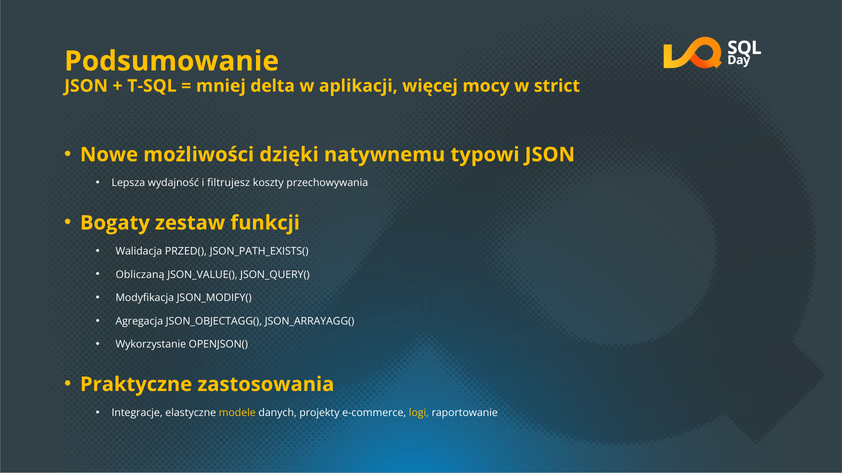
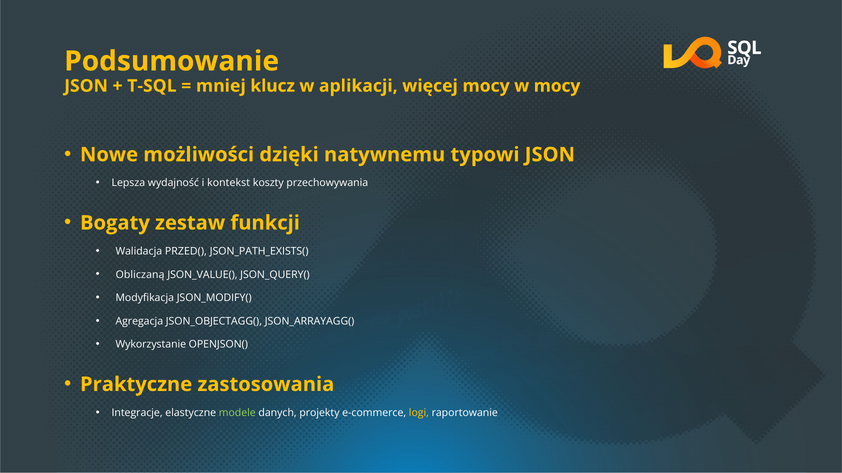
delta: delta -> klucz (273, 86)
w strict: strict -> mocy (557, 86)
filtrujesz: filtrujesz -> kontekst (229, 183)
modele colour: yellow -> light green (237, 413)
